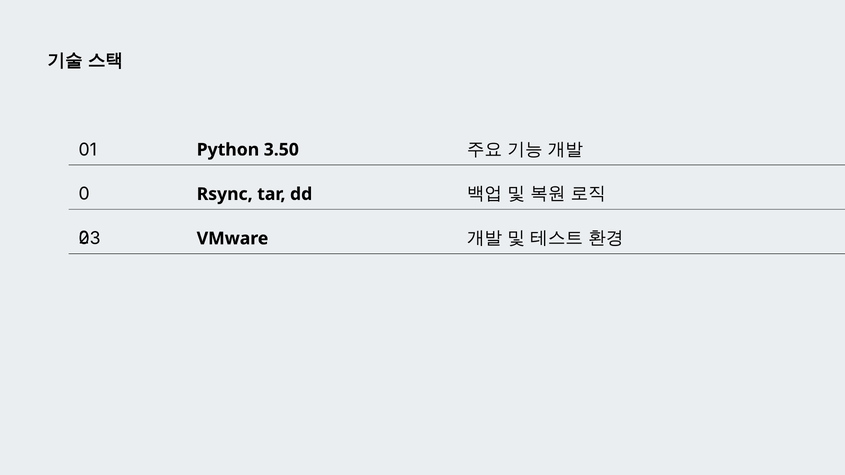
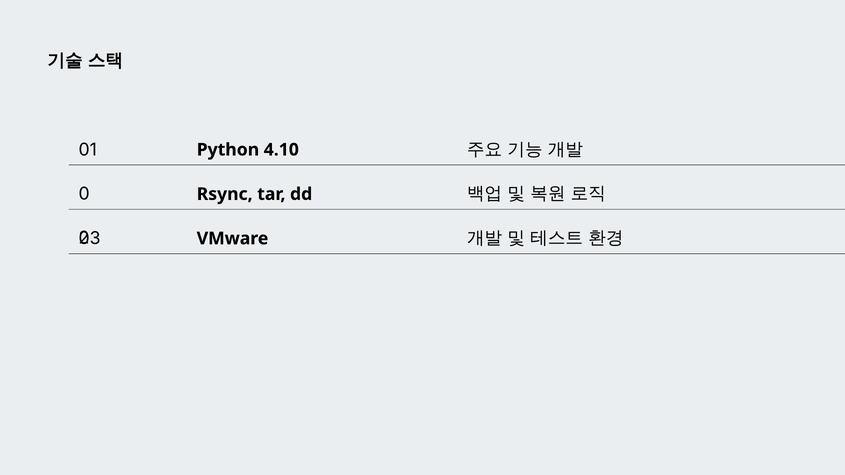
3.50: 3.50 -> 4.10 (281, 150)
